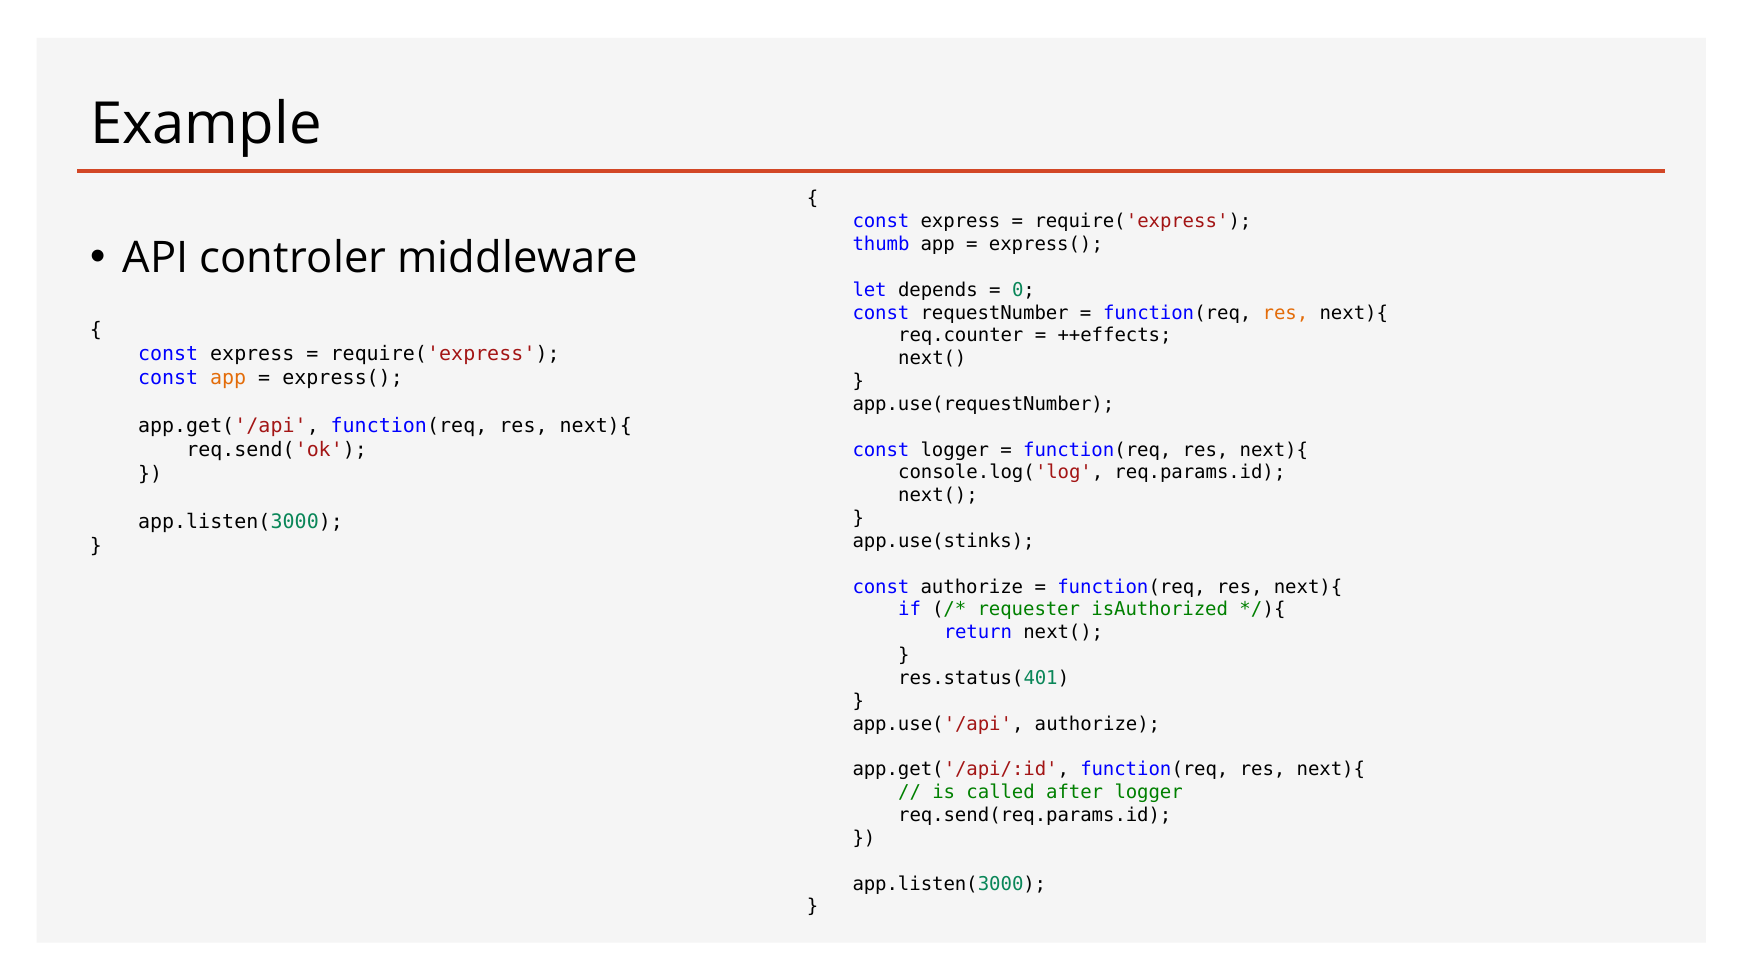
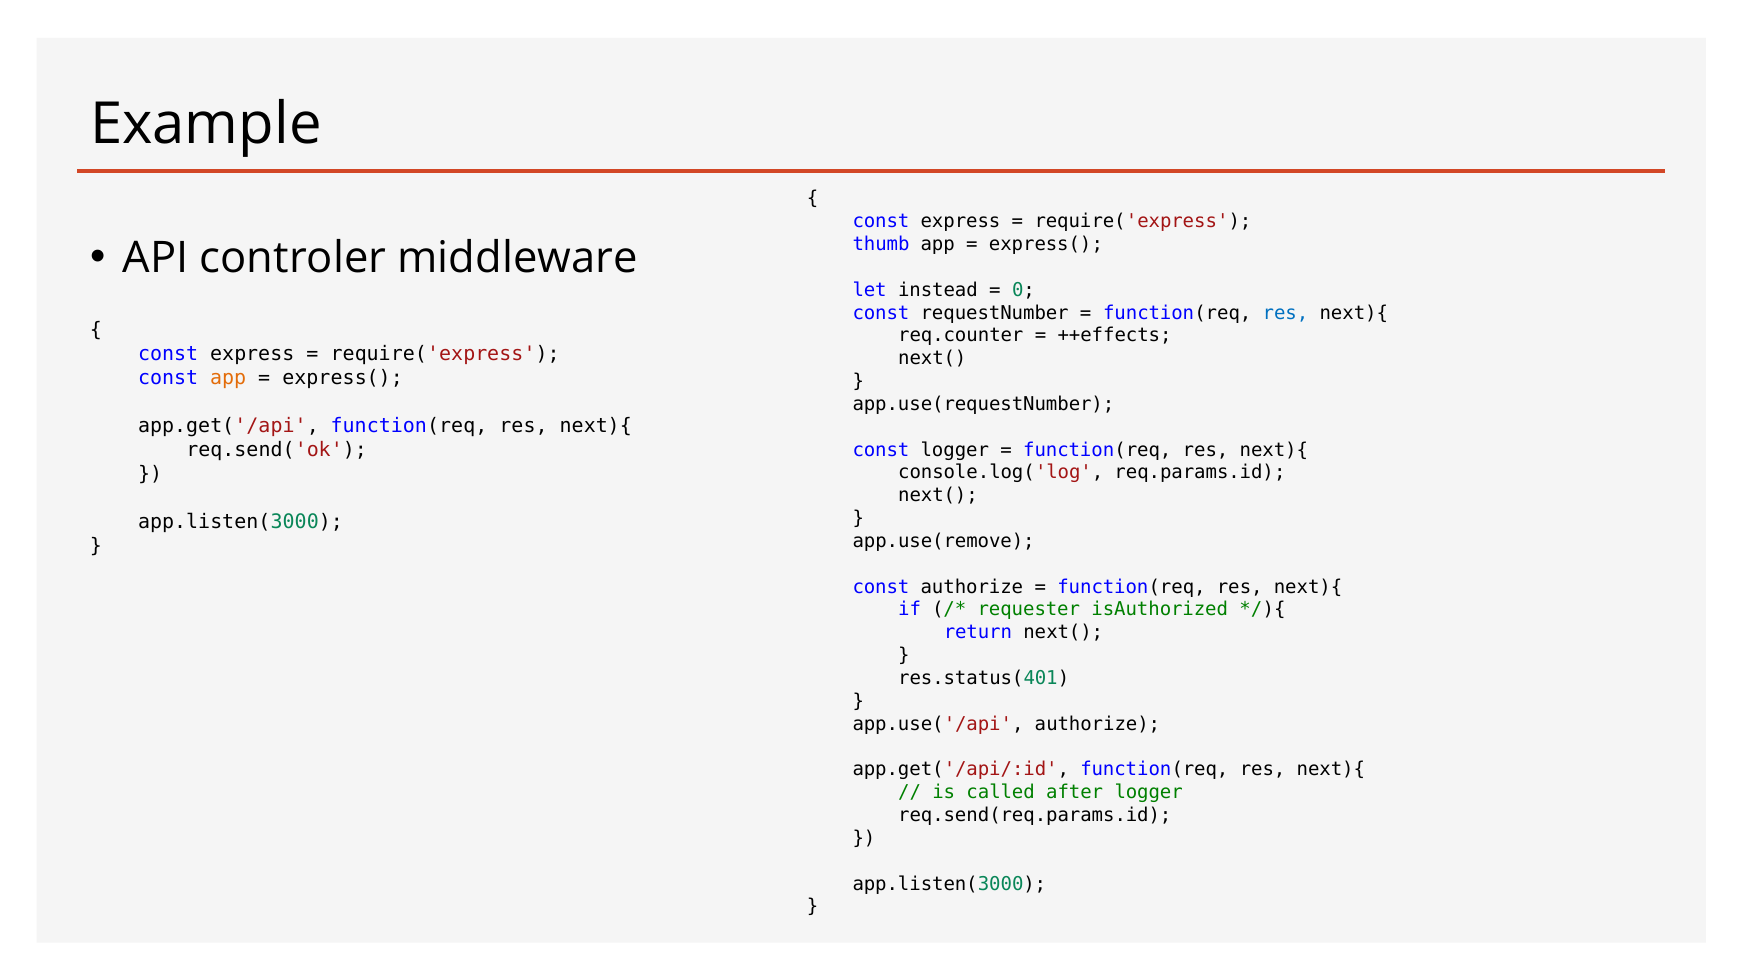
depends: depends -> instead (938, 290)
res colour: orange -> blue (1285, 313)
app.use(stinks: app.use(stinks -> app.use(remove (944, 541)
